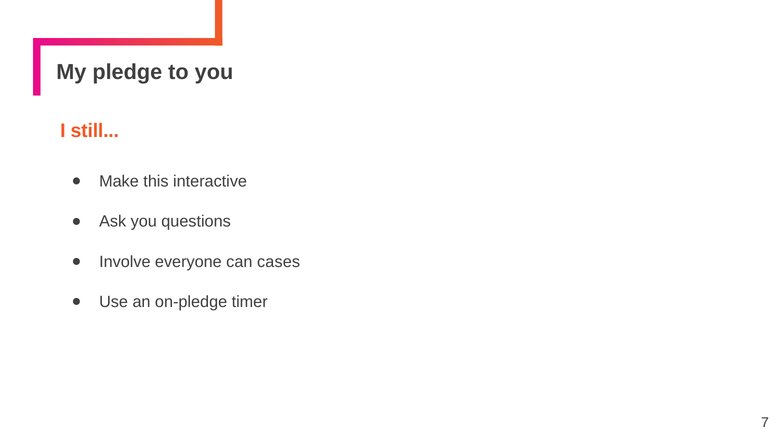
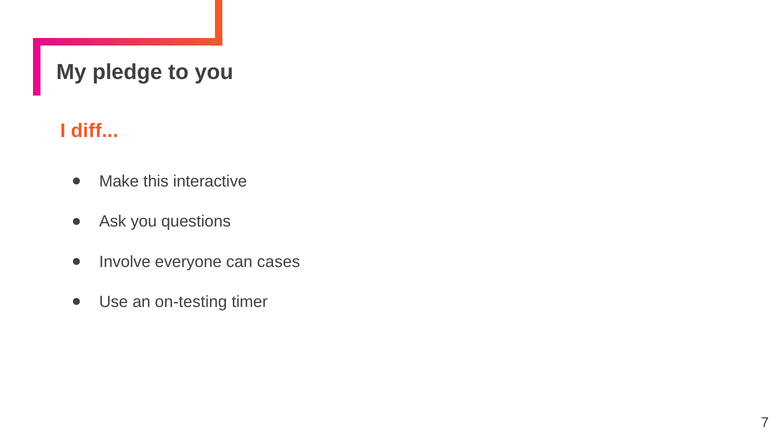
still: still -> diff (95, 131)
on-pledge: on-pledge -> on-testing (191, 302)
